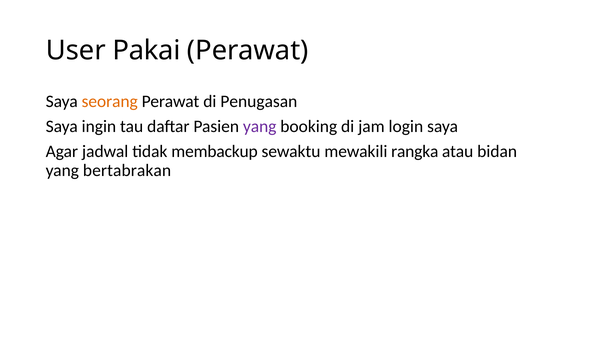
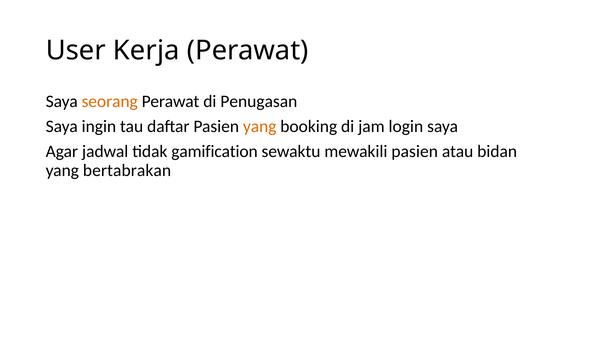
Pakai: Pakai -> Kerja (146, 50)
yang colour: purple -> orange (260, 126)
membackup: membackup -> gamification (215, 152)
mewakili rangka: rangka -> pasien (415, 152)
